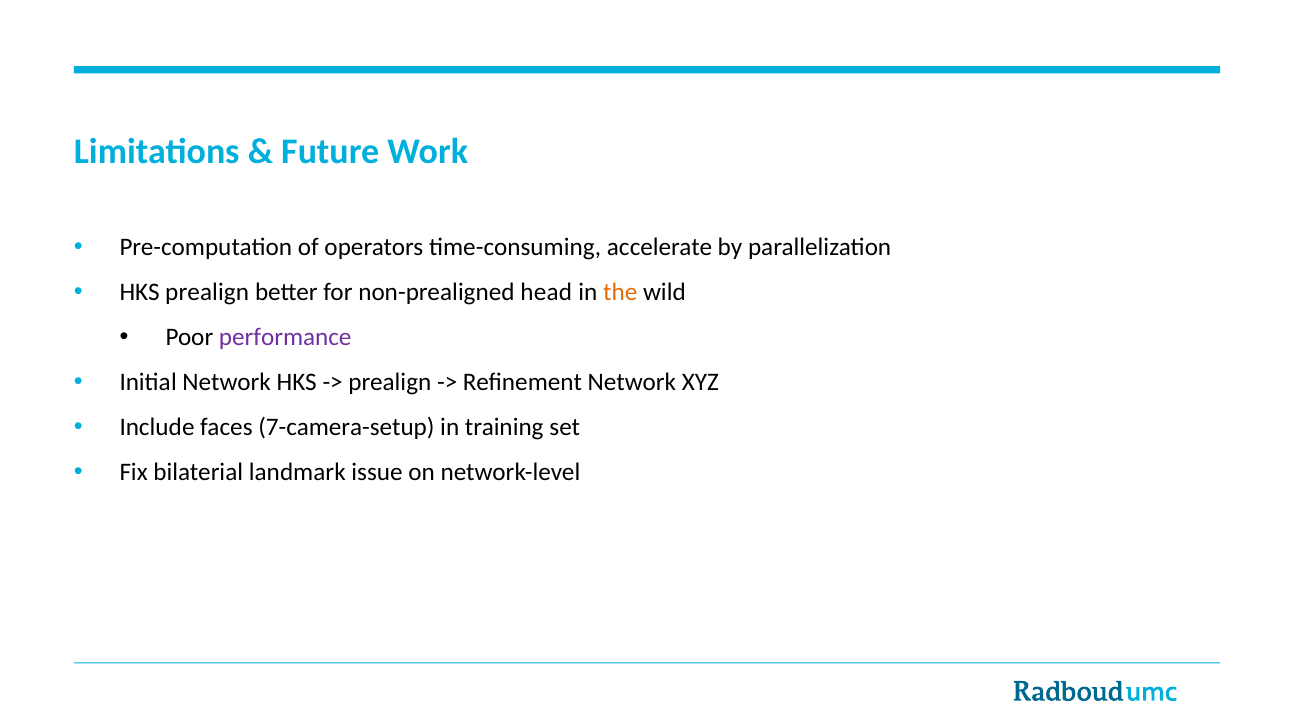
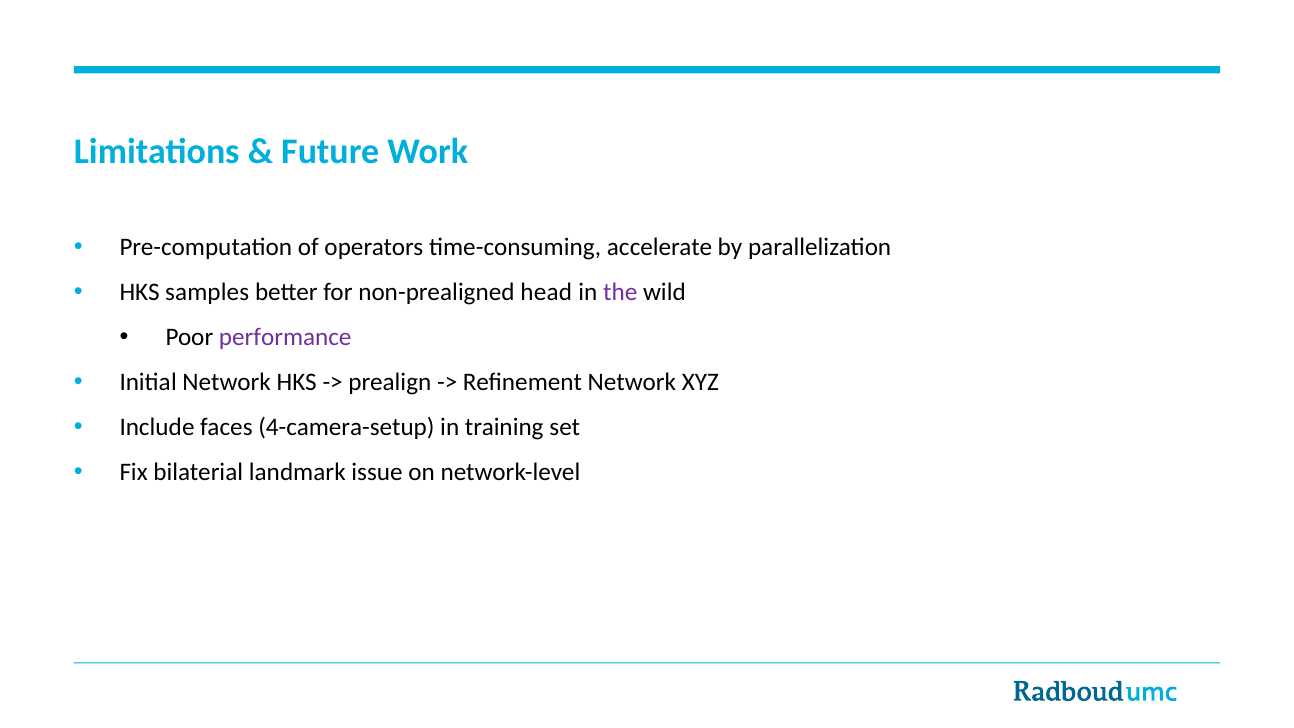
HKS prealign: prealign -> samples (207, 293)
the colour: orange -> purple (620, 293)
7-camera-setup: 7-camera-setup -> 4-camera-setup (346, 427)
